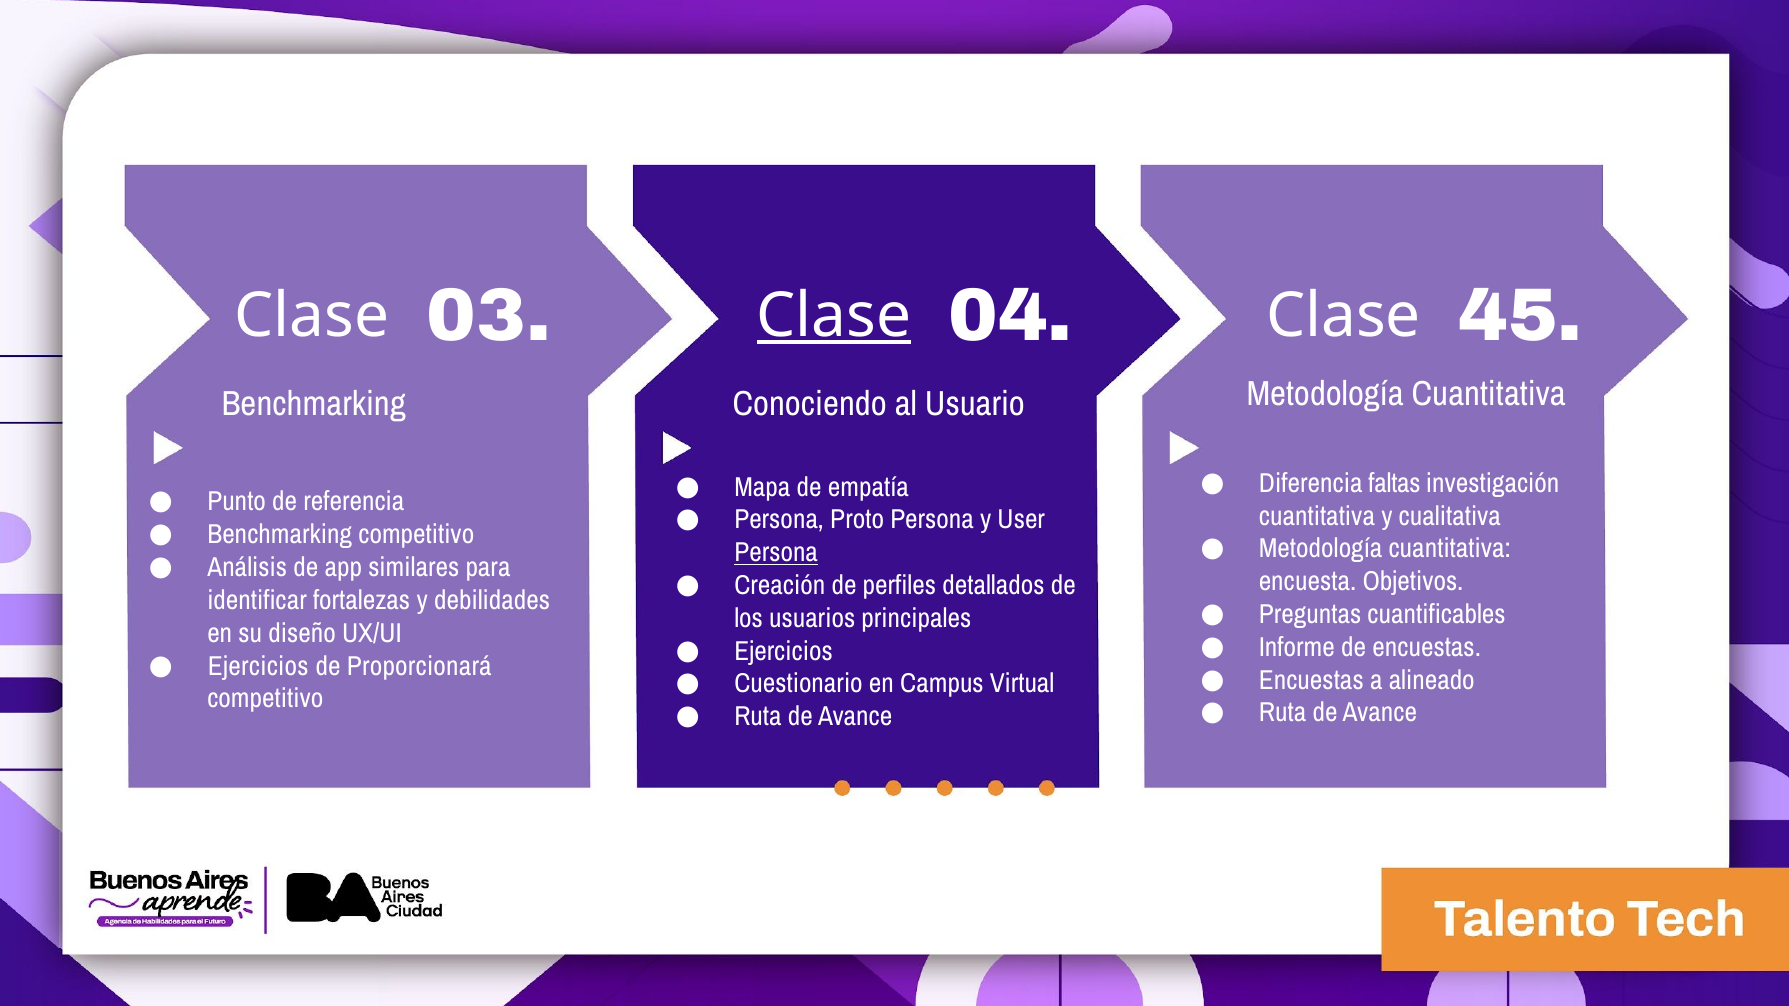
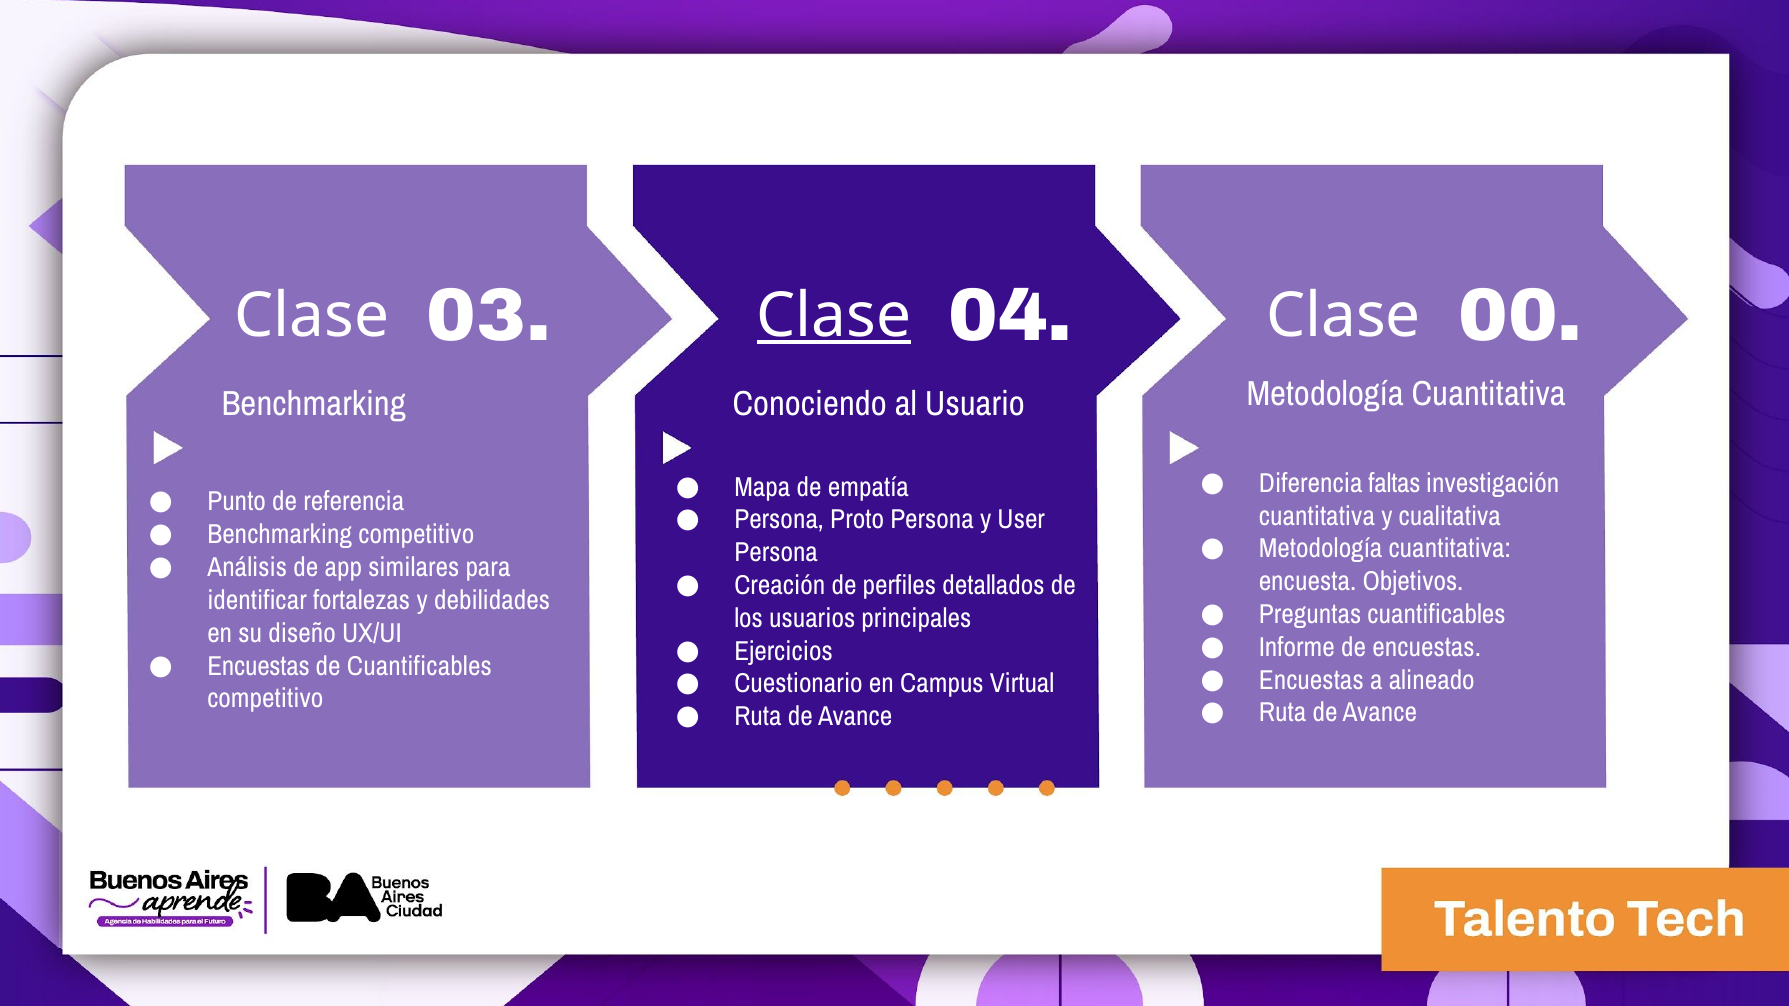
45: 45 -> 00 (1521, 316)
Persona underline: present -> none (776, 553)
Ejercicios: Ejercicios -> Encuestas (259, 666)
de Proporcionará: Proporcionará -> Cuantificables (419, 666)
